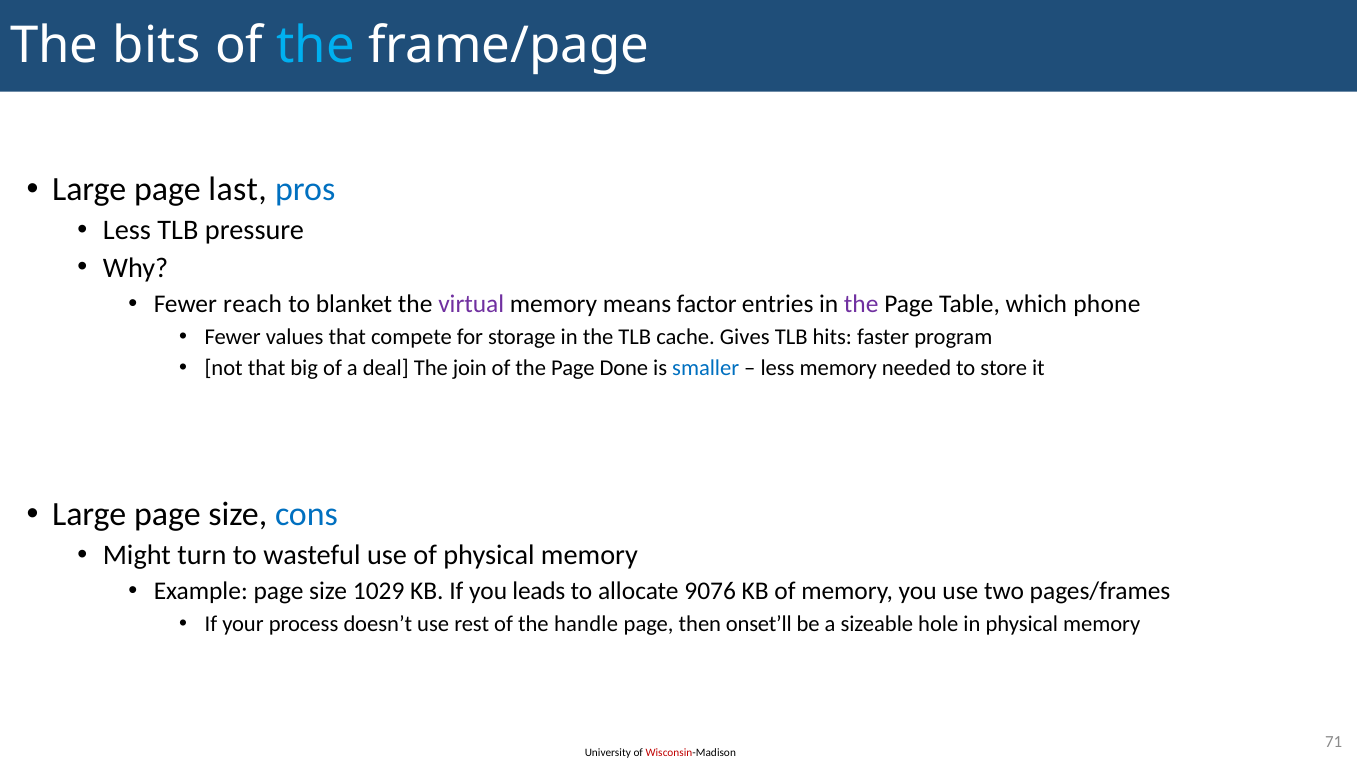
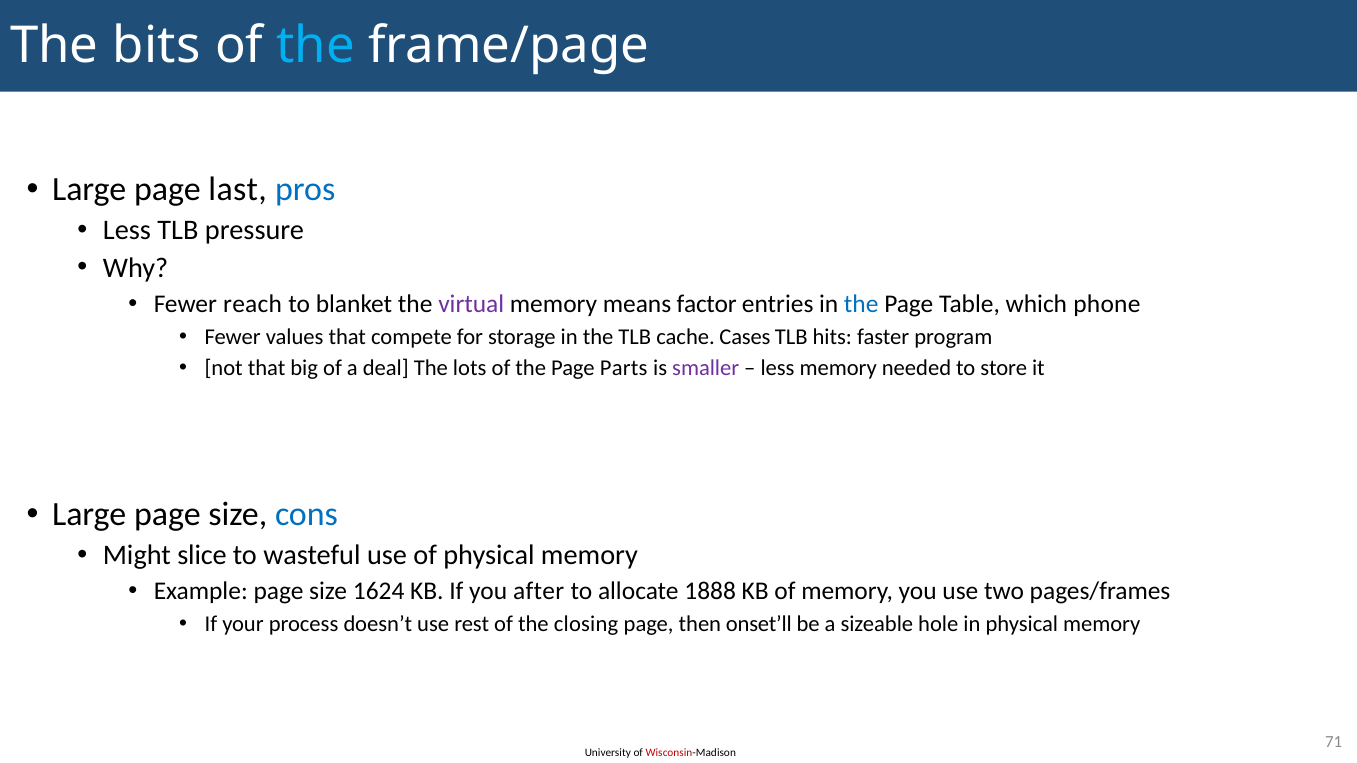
the colour: purple -> blue (861, 304)
Gives: Gives -> Cases (745, 337)
join: join -> lots (470, 368)
Done: Done -> Parts (624, 368)
smaller colour: blue -> purple (706, 368)
turn: turn -> slice (202, 555)
1029: 1029 -> 1624 (379, 591)
leads: leads -> after (539, 591)
9076: 9076 -> 1888 (710, 591)
handle: handle -> closing (586, 624)
